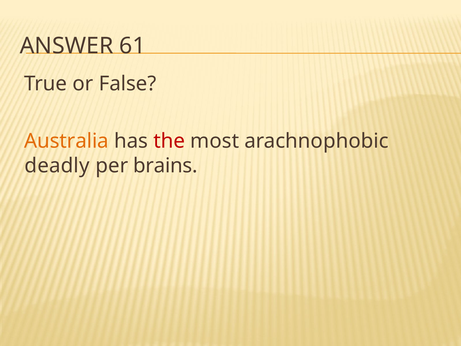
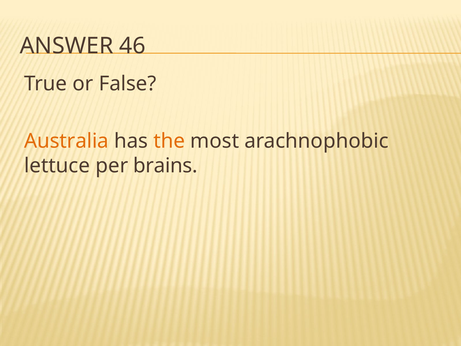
61: 61 -> 46 (132, 46)
the colour: red -> orange (169, 141)
deadly: deadly -> lettuce (57, 166)
